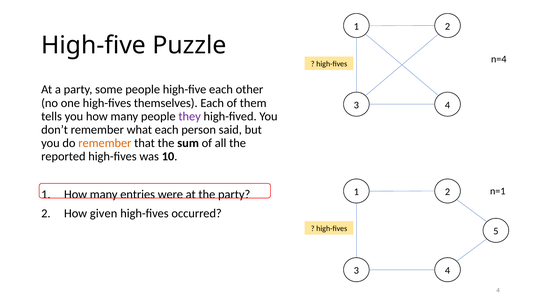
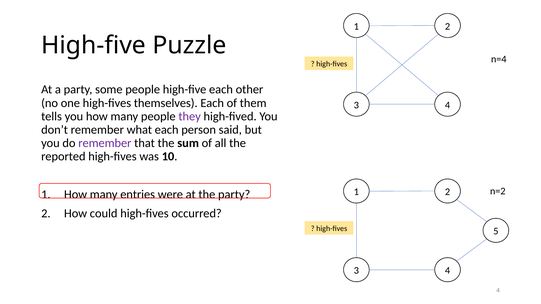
remember colour: orange -> purple (105, 143)
n=1: n=1 -> n=2 (498, 191)
given: given -> could (104, 214)
